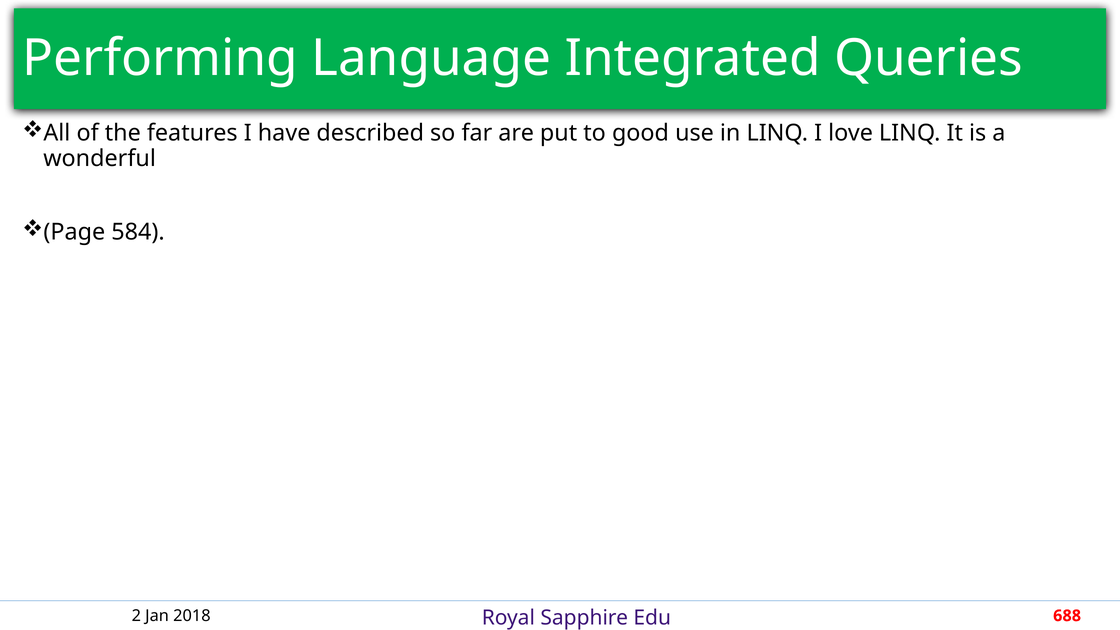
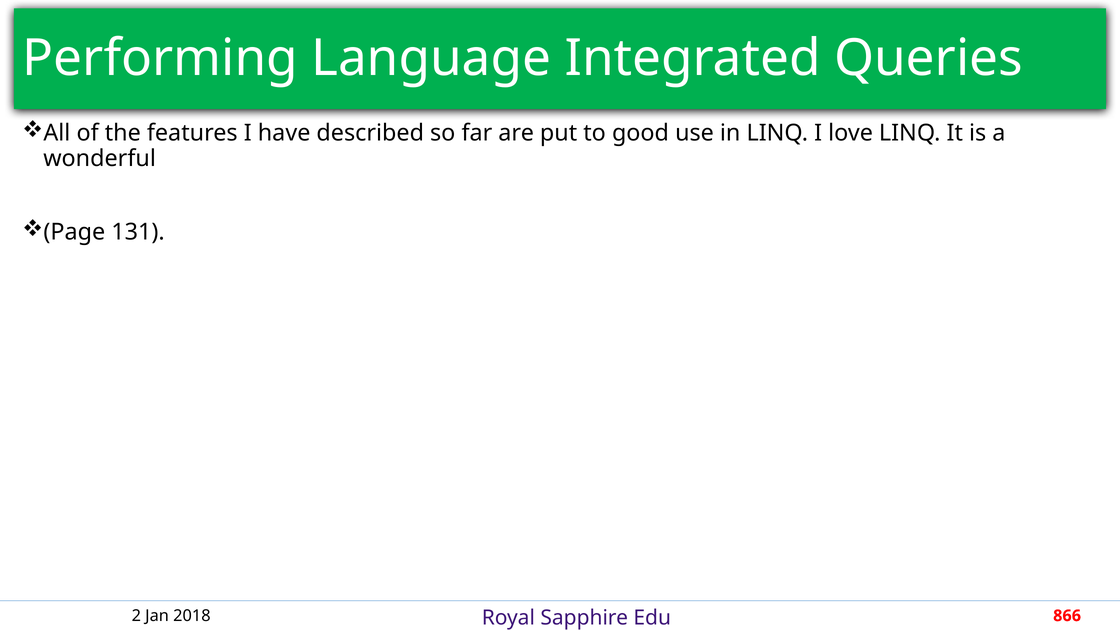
584: 584 -> 131 (138, 232)
688: 688 -> 866 (1067, 616)
